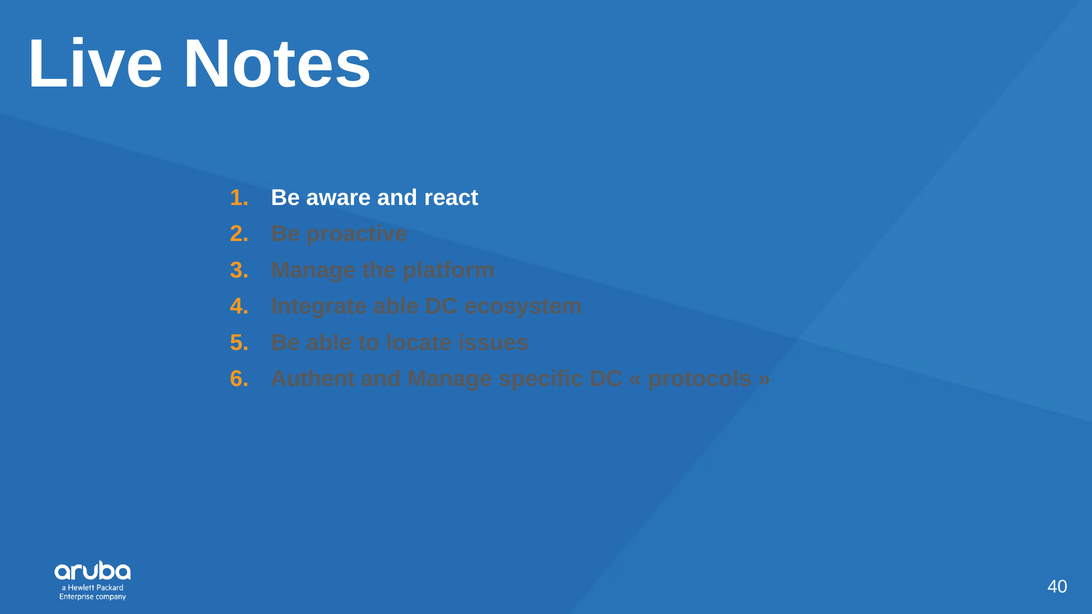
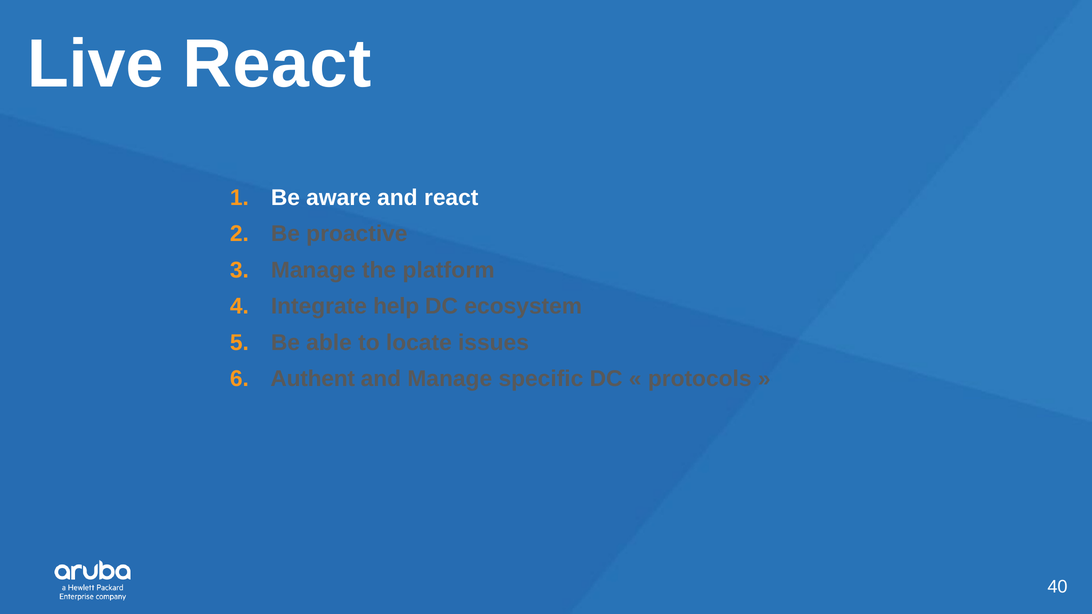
Live Notes: Notes -> React (277, 64)
Integrate able: able -> help (396, 306)
